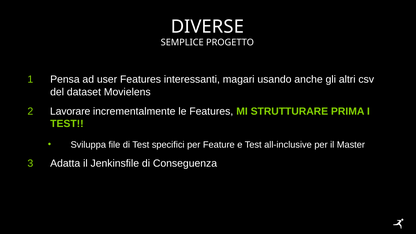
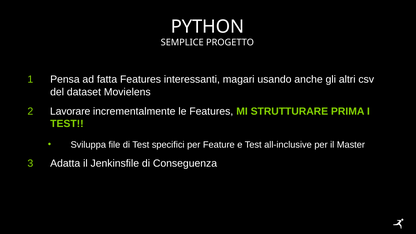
DIVERSE: DIVERSE -> PYTHON (207, 27)
user: user -> fatta (107, 80)
